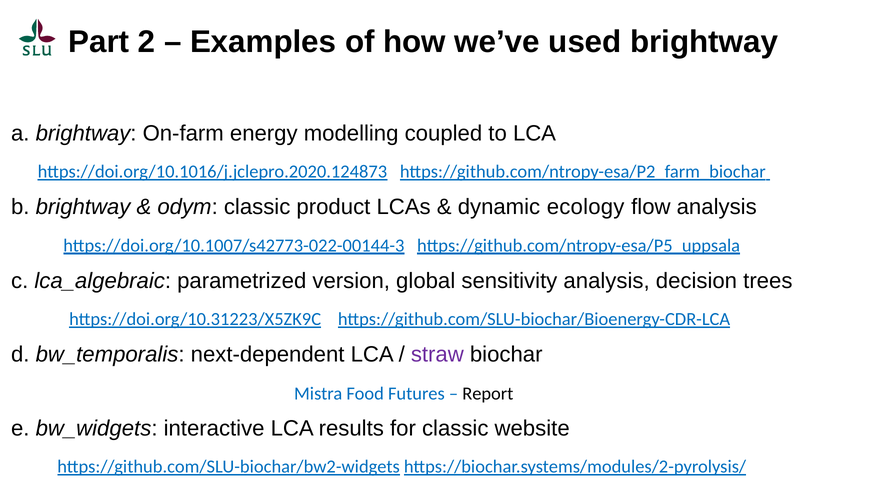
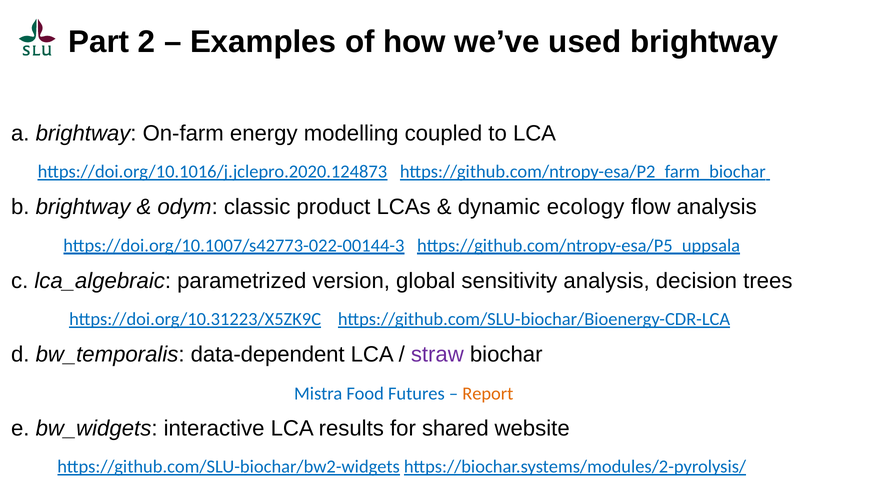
next-dependent: next-dependent -> data-dependent (268, 355)
Report colour: black -> orange (488, 394)
for classic: classic -> shared (455, 429)
